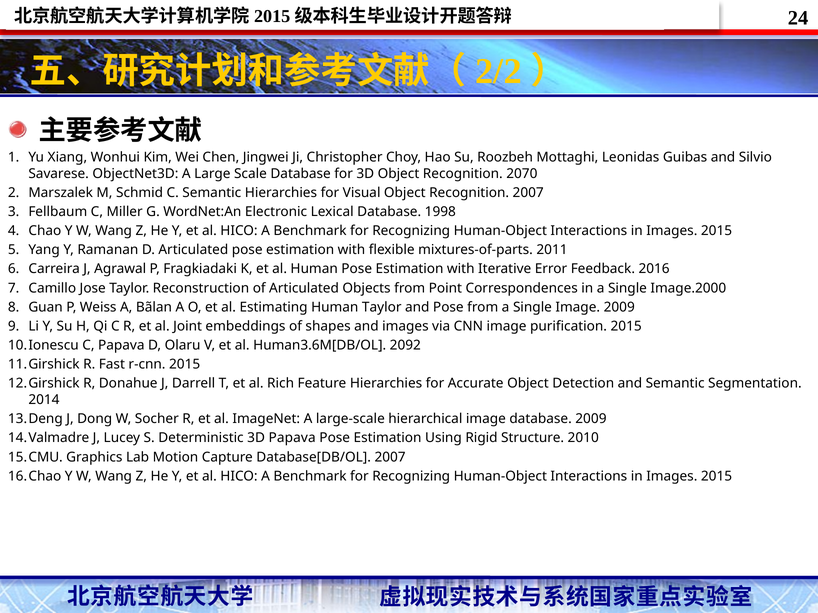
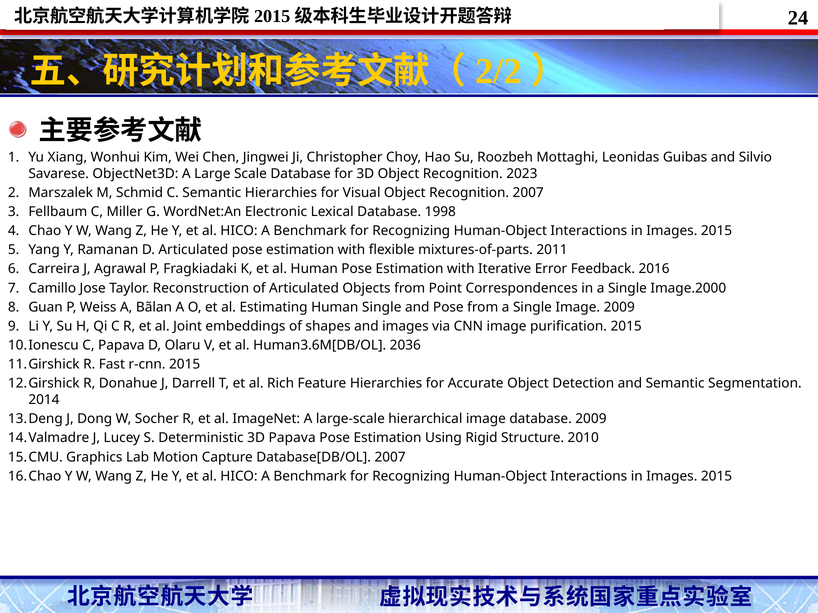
2070: 2070 -> 2023 (522, 174)
Human Taylor: Taylor -> Single (382, 307)
2092: 2092 -> 2036 (405, 346)
